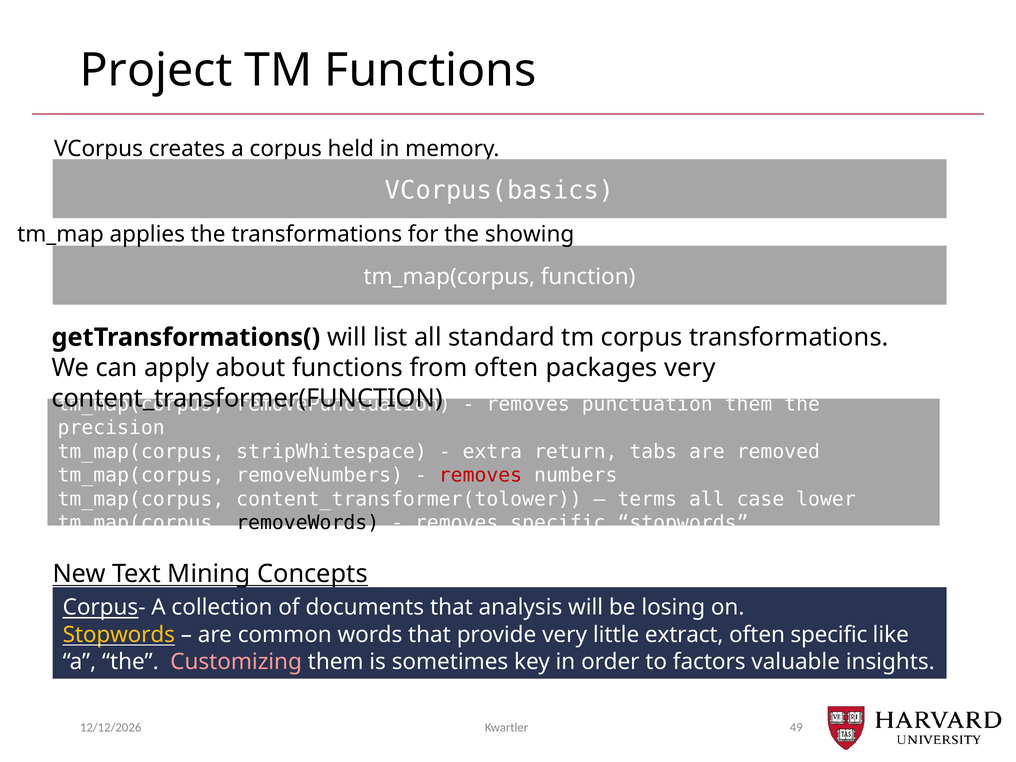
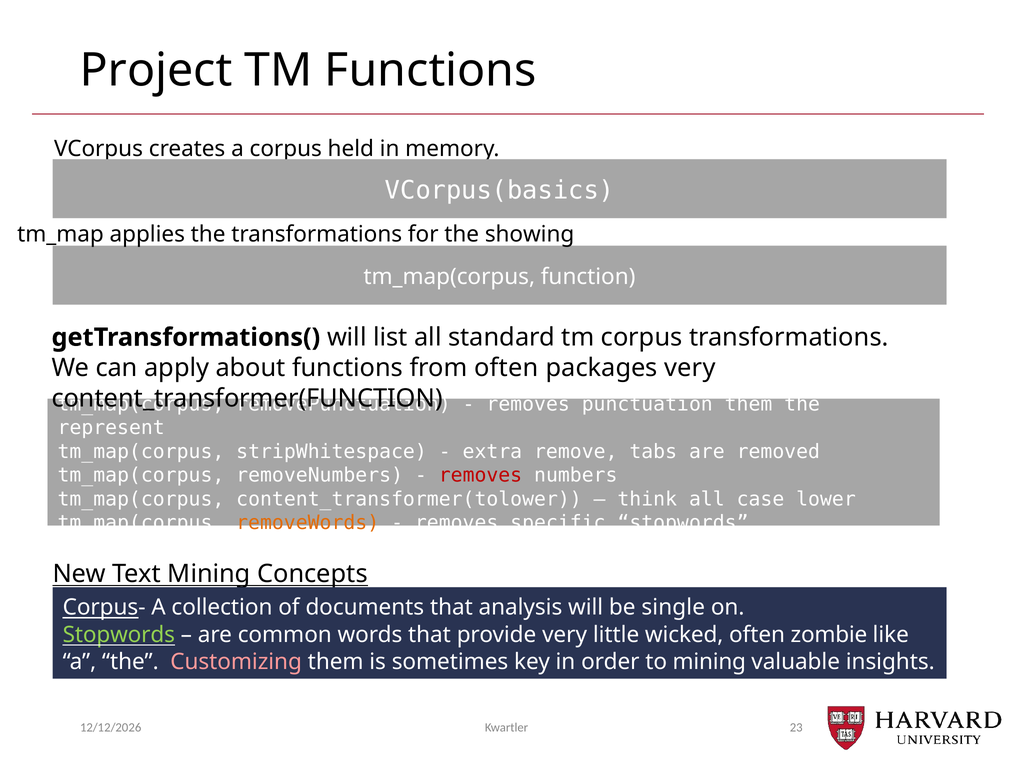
precision: precision -> represent (111, 428)
return: return -> remove (576, 452)
terms: terms -> think (647, 499)
removeWords colour: black -> orange (308, 523)
losing: losing -> single (673, 607)
Stopwords colour: yellow -> light green (119, 635)
extract: extract -> wicked (684, 635)
often specific: specific -> zombie (829, 635)
to factors: factors -> mining (709, 662)
49: 49 -> 23 (796, 727)
